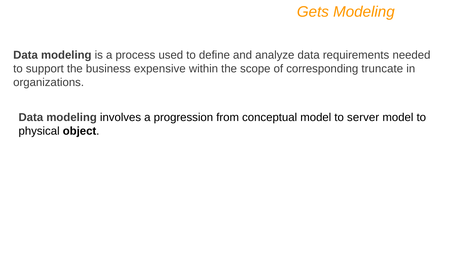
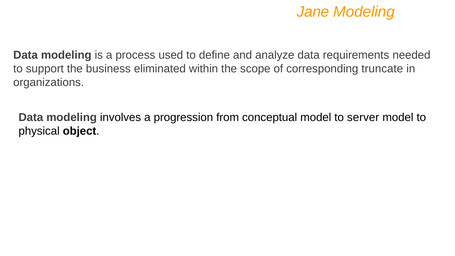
Gets: Gets -> Jane (313, 12)
expensive: expensive -> eliminated (160, 69)
